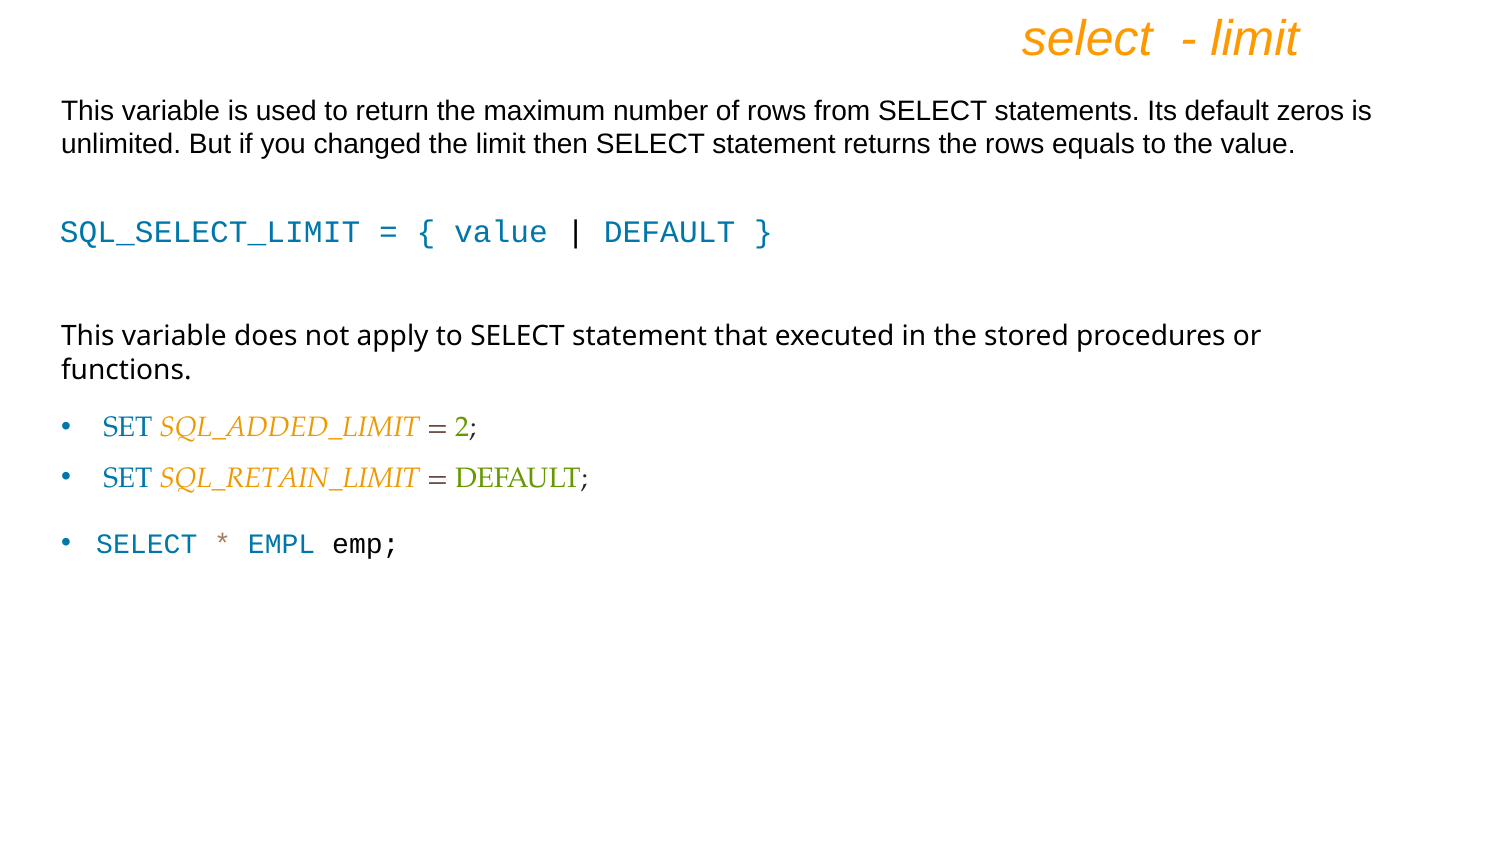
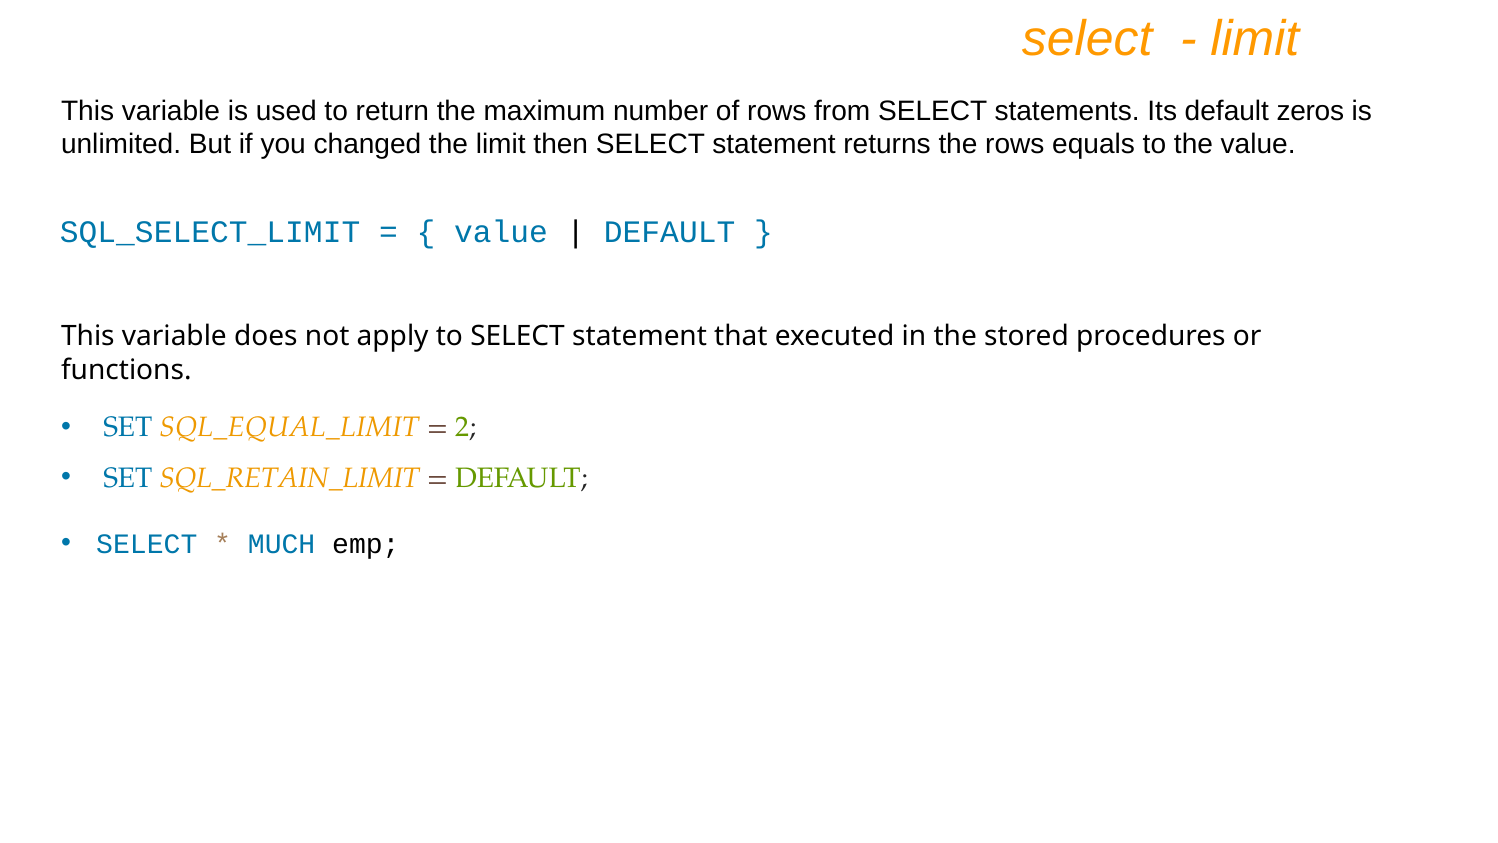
SQL_ADDED_LIMIT: SQL_ADDED_LIMIT -> SQL_EQUAL_LIMIT (289, 427)
EMPL: EMPL -> MUCH (282, 544)
